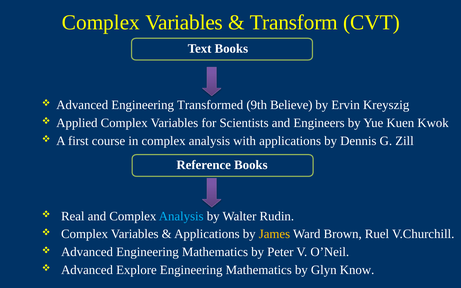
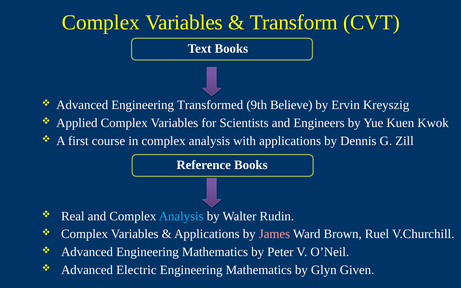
James colour: yellow -> pink (274, 234)
Explore: Explore -> Electric (136, 270)
Know: Know -> Given (357, 270)
